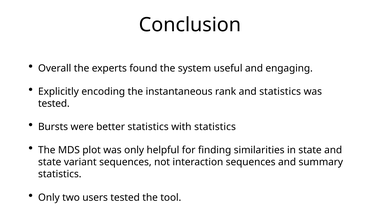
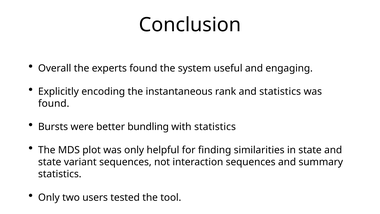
tested: tested -> found (54, 103)
better statistics: statistics -> bundling (148, 127)
